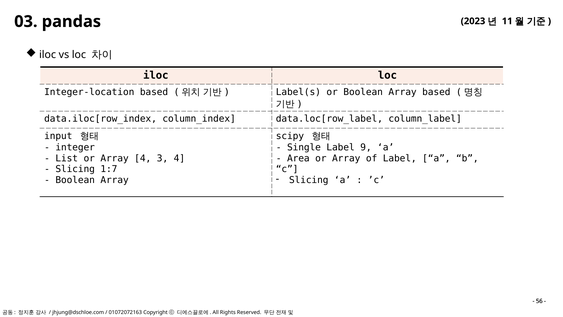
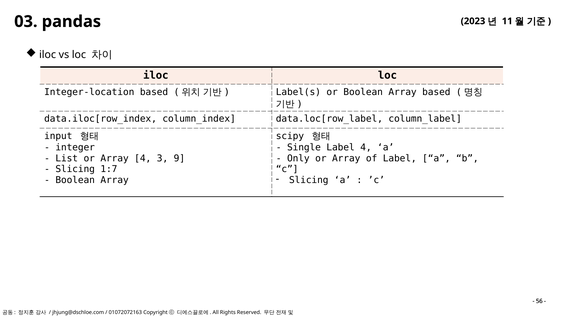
Label 9: 9 -> 4 (366, 147)
3 4: 4 -> 9 (179, 158)
Area: Area -> Only (298, 158)
